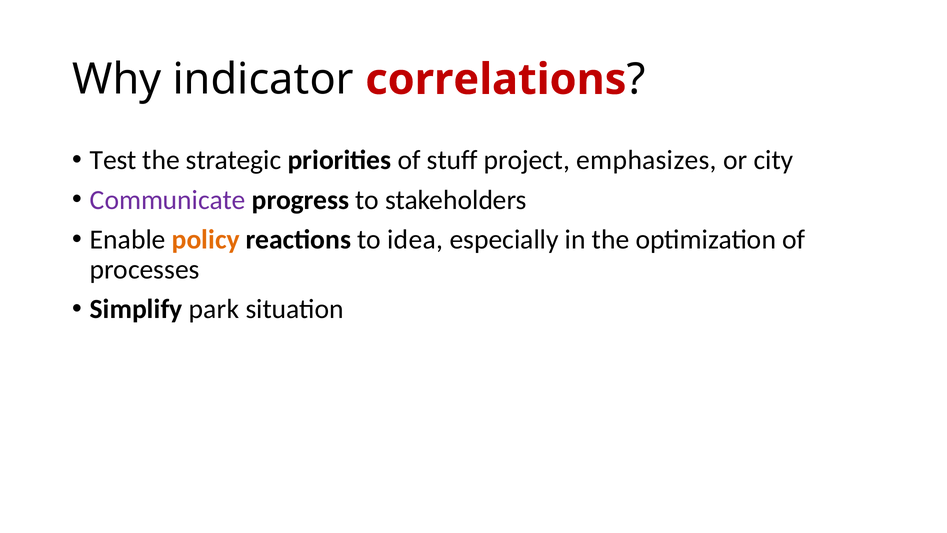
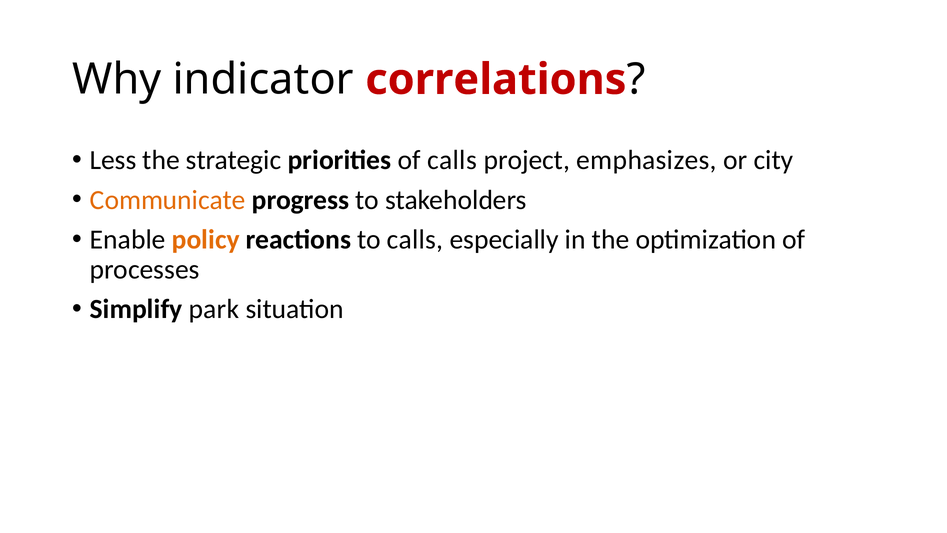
Test: Test -> Less (113, 160)
of stuff: stuff -> calls (452, 160)
Communicate colour: purple -> orange (168, 200)
to idea: idea -> calls (415, 240)
